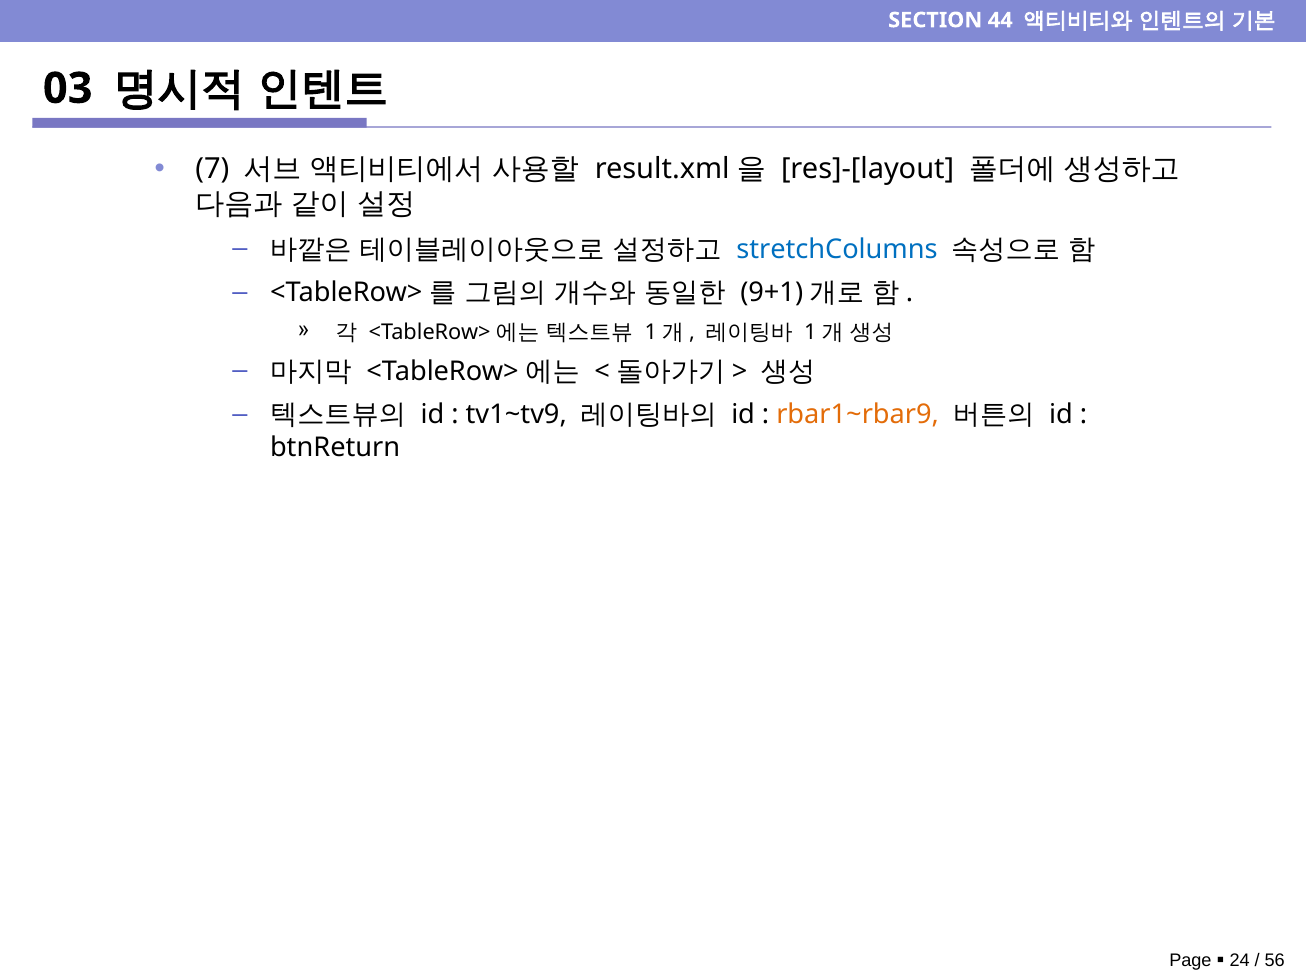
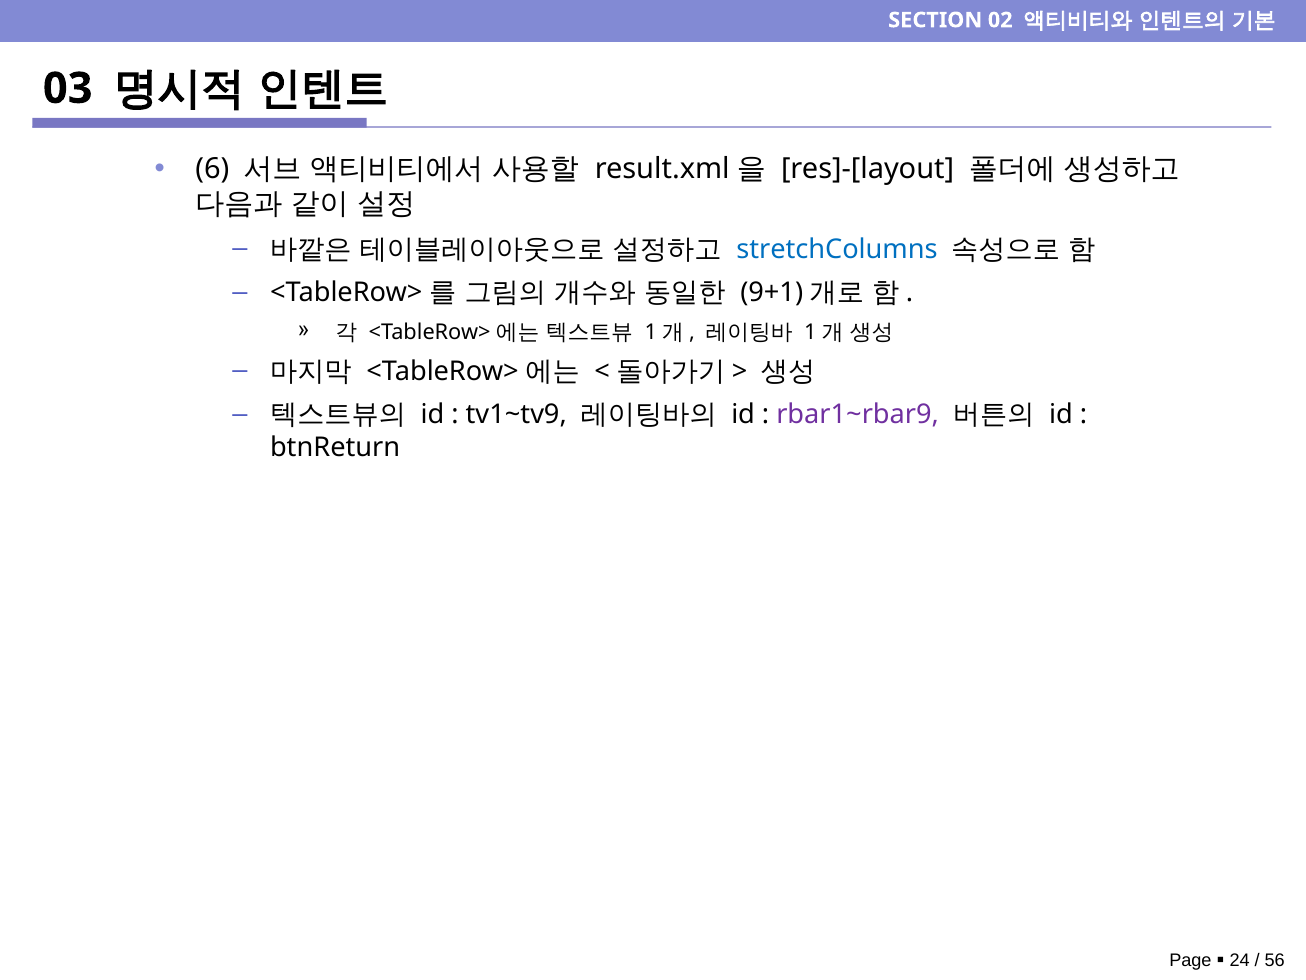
44: 44 -> 02 (1000, 20)
7: 7 -> 6 (212, 169)
rbar1~rbar9 colour: orange -> purple (858, 415)
